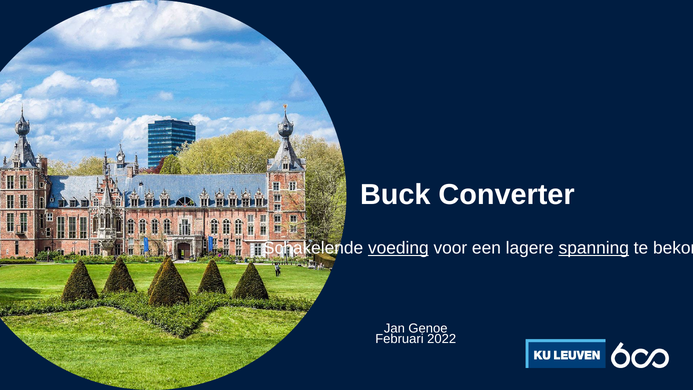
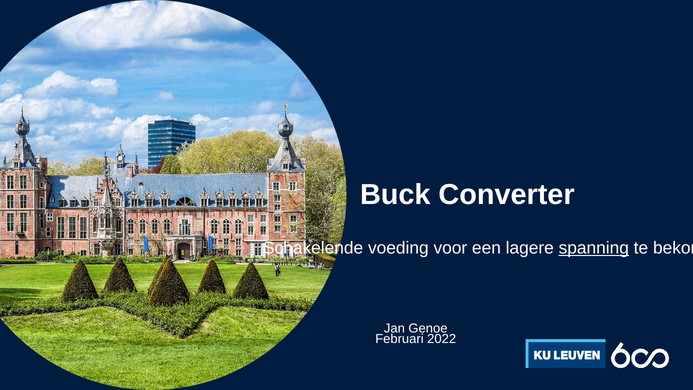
voeding underline: present -> none (398, 248)
